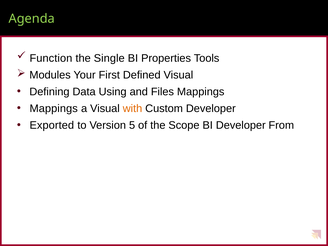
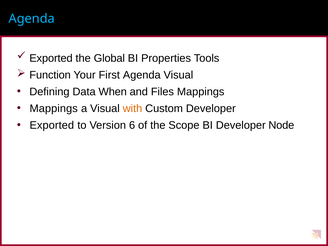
Agenda colour: light green -> light blue (32, 19)
Function: Function -> Exported (51, 58)
Single: Single -> Global (109, 58)
Modules: Modules -> Function (50, 75)
First Defined: Defined -> Agenda (142, 75)
Using: Using -> When (113, 92)
5: 5 -> 6 (132, 125)
From: From -> Node (281, 125)
